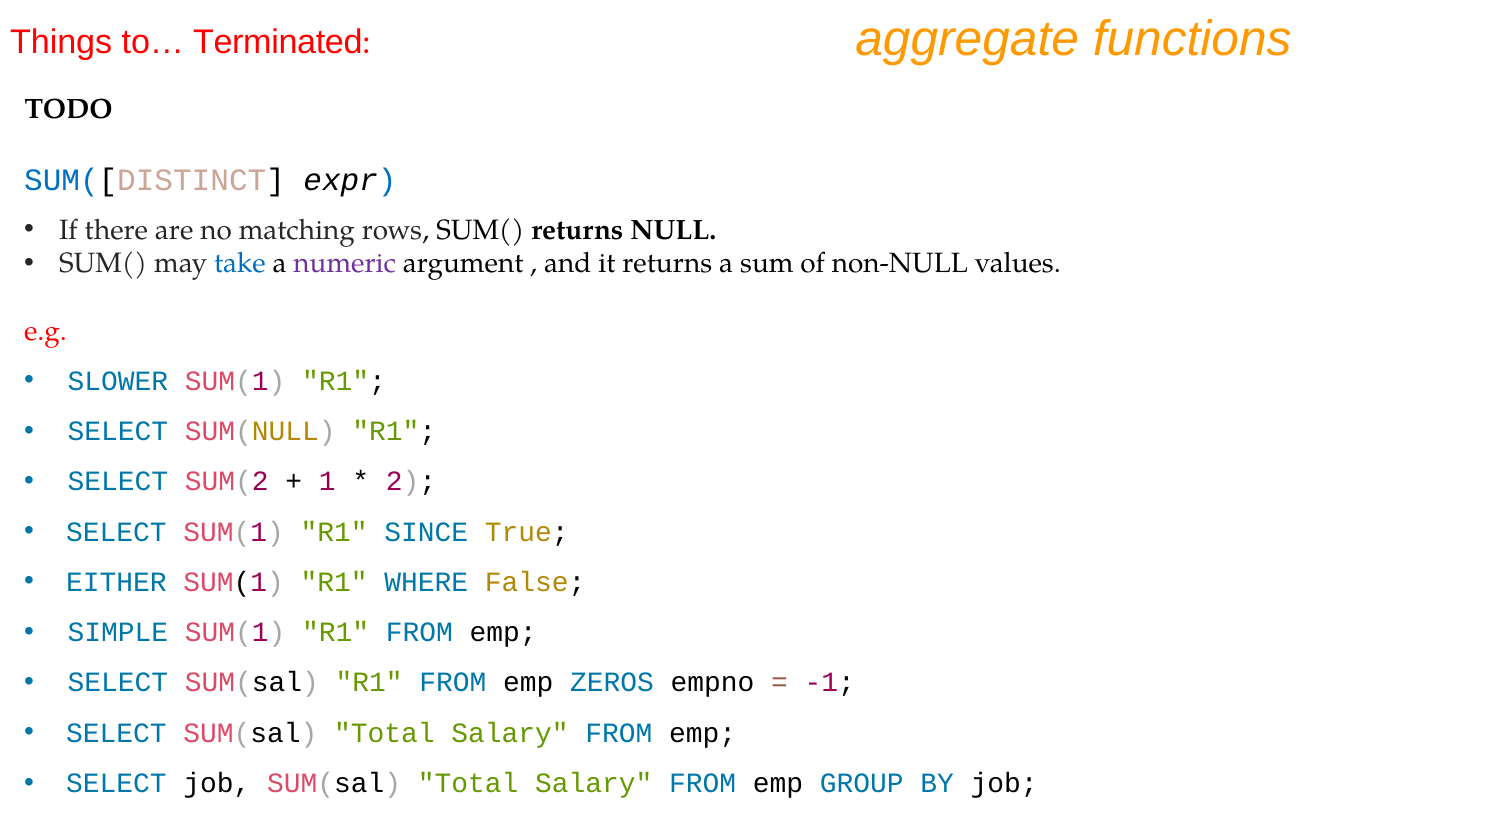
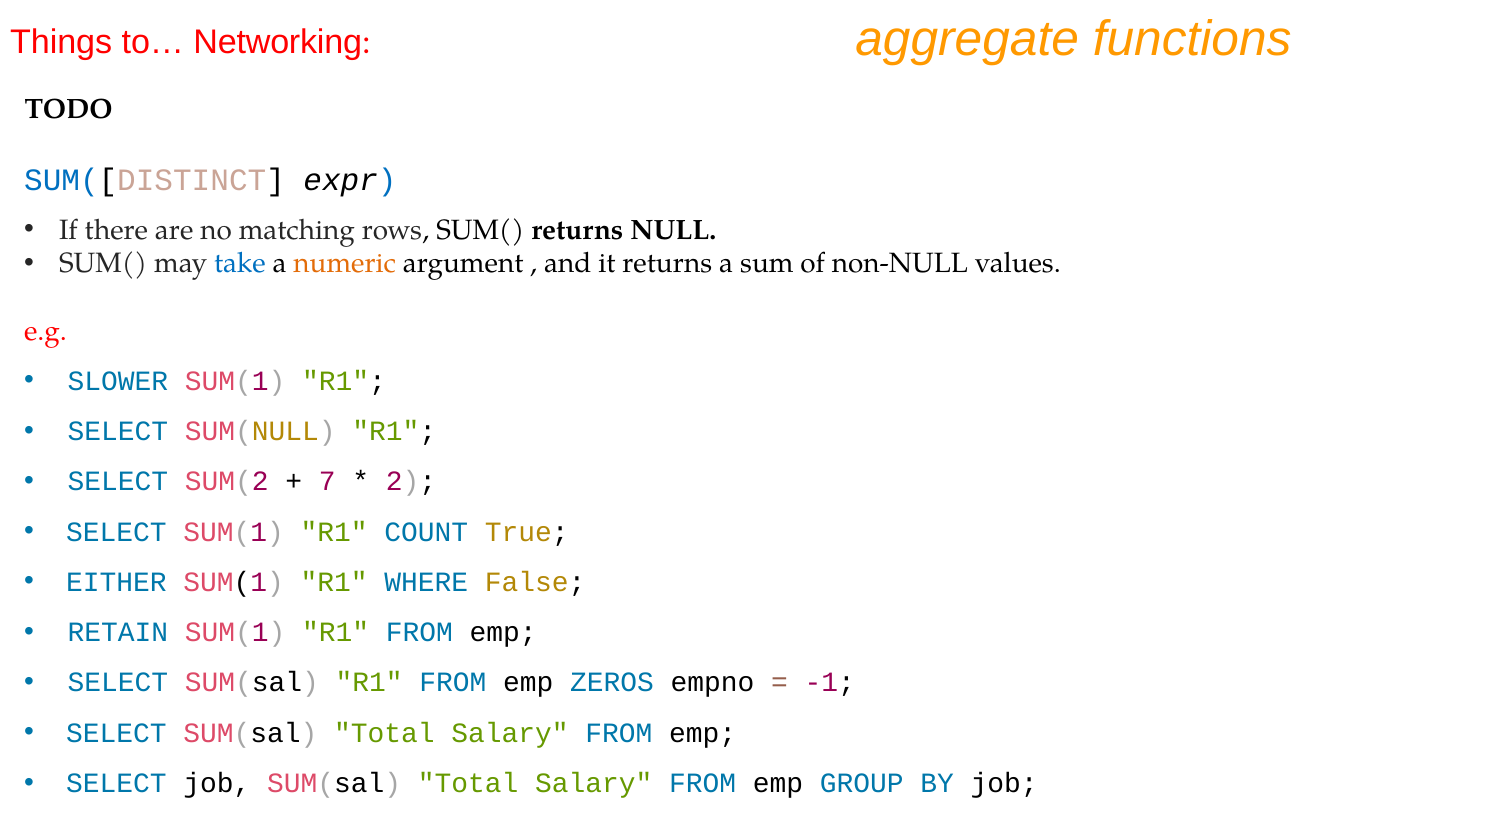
Terminated: Terminated -> Networking (278, 43)
numeric colour: purple -> orange (345, 264)
1: 1 -> 7 (327, 481)
SINCE: SINCE -> COUNT (426, 532)
SIMPLE: SIMPLE -> RETAIN (118, 632)
